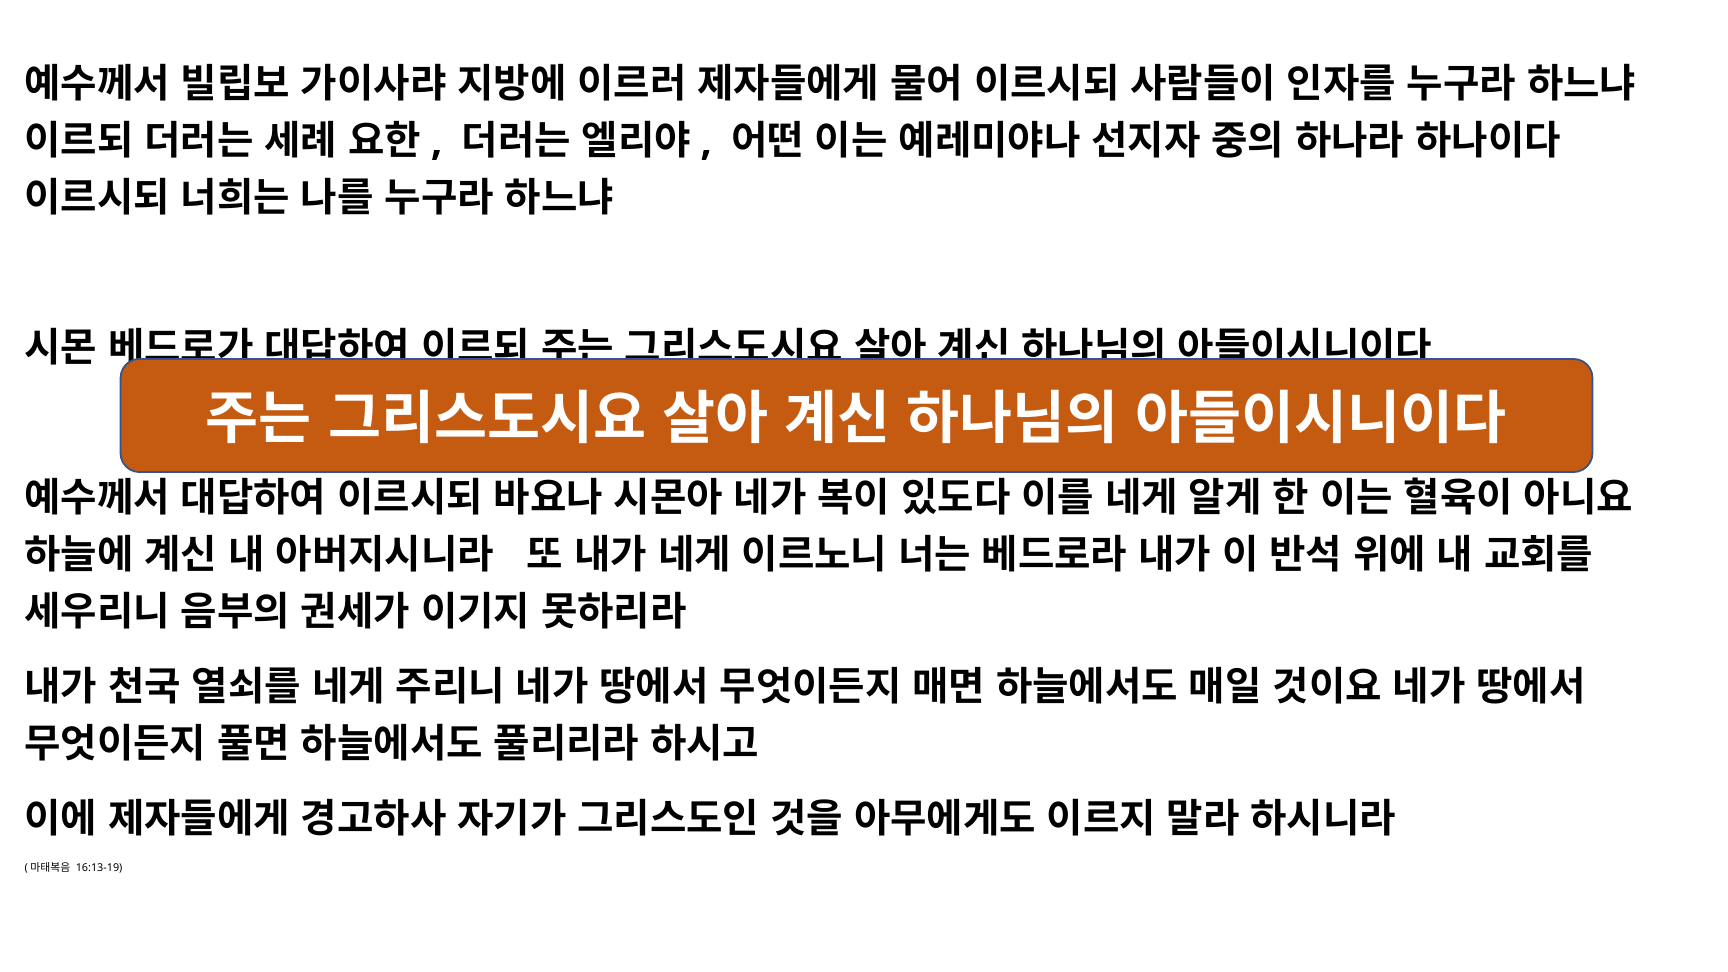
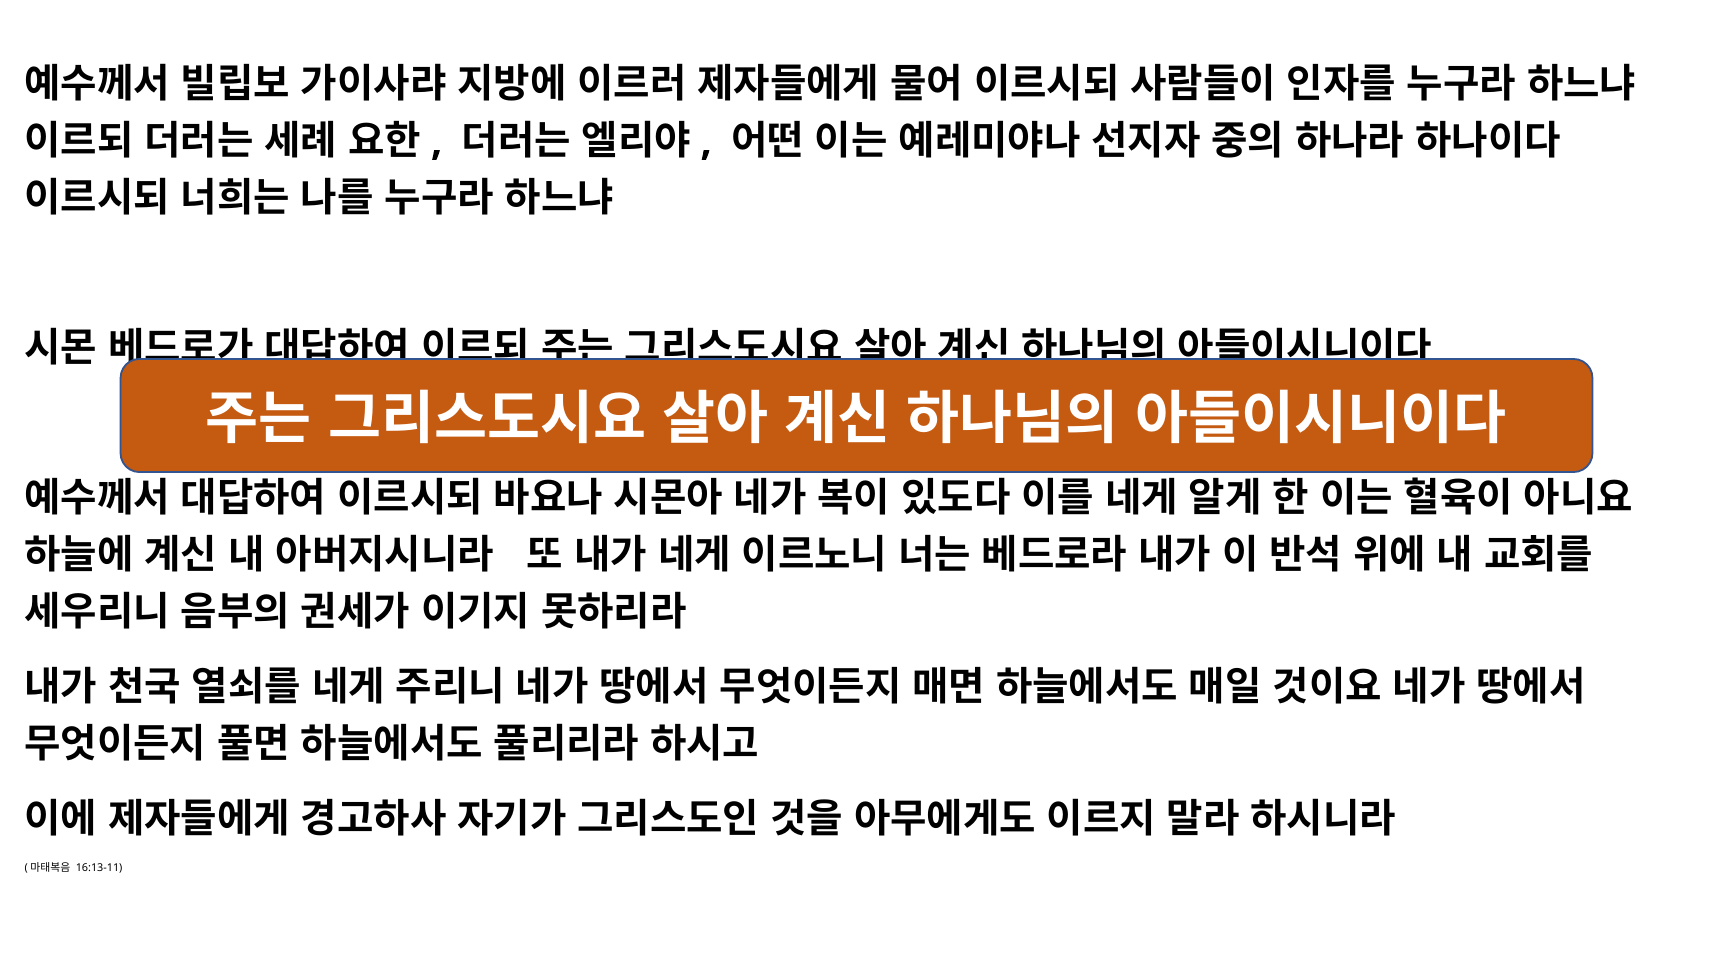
16:13-19: 16:13-19 -> 16:13-11 (99, 868)
